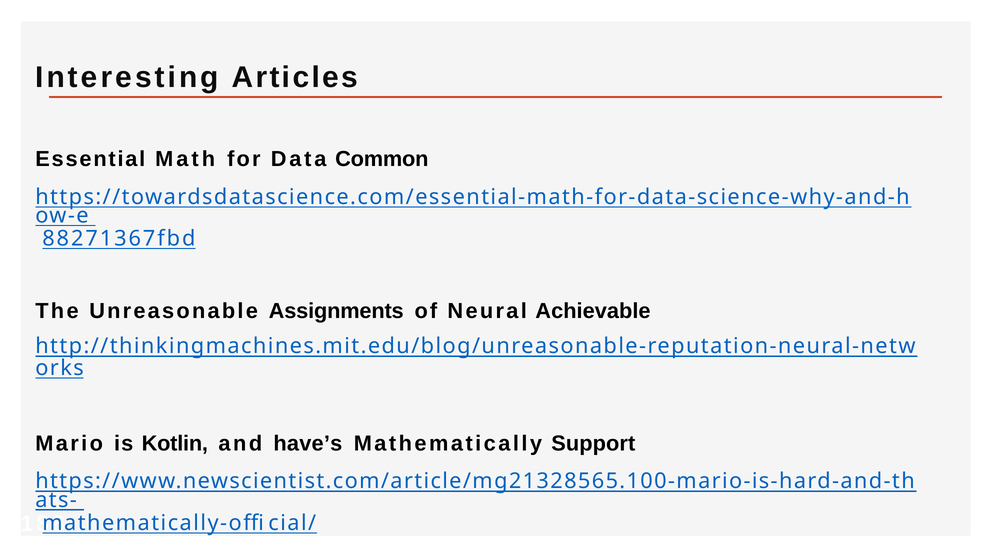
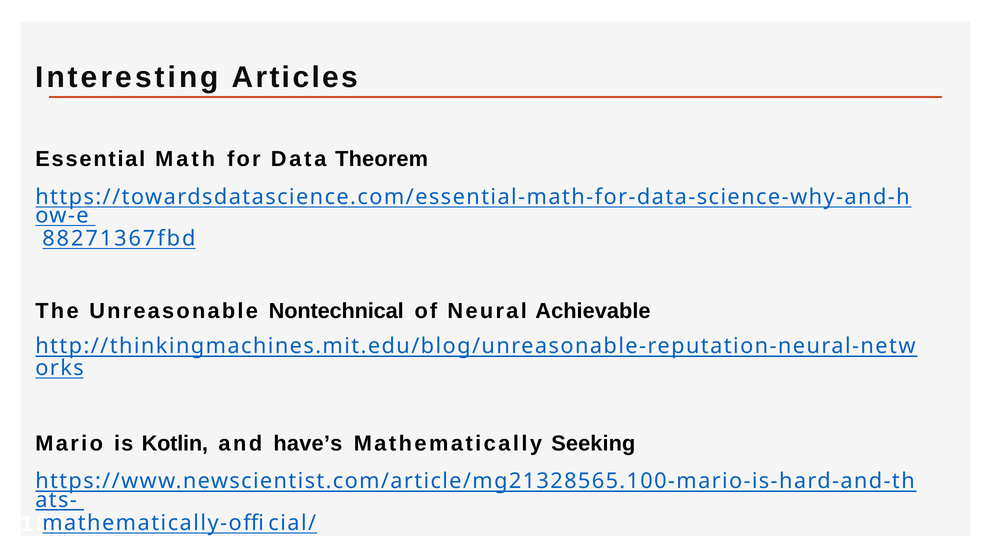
Common: Common -> Theorem (382, 159)
Assignments: Assignments -> Nontechnical (336, 311)
Support: Support -> Seeking (593, 444)
